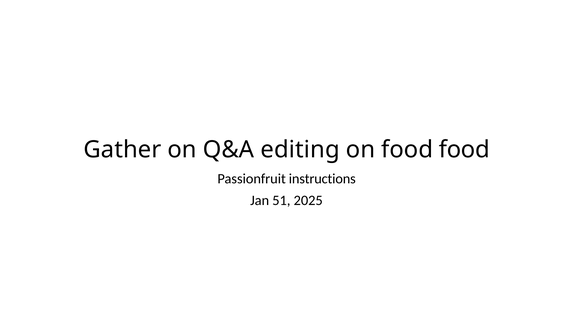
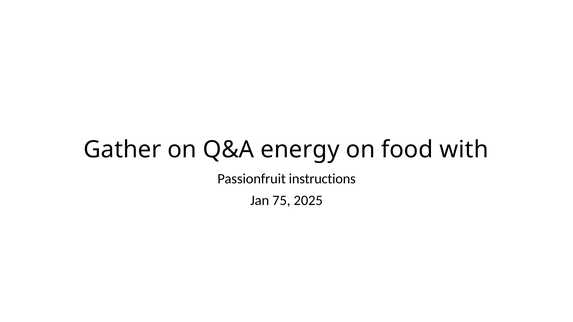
editing: editing -> energy (300, 150)
food food: food -> with (464, 150)
51: 51 -> 75 (281, 201)
